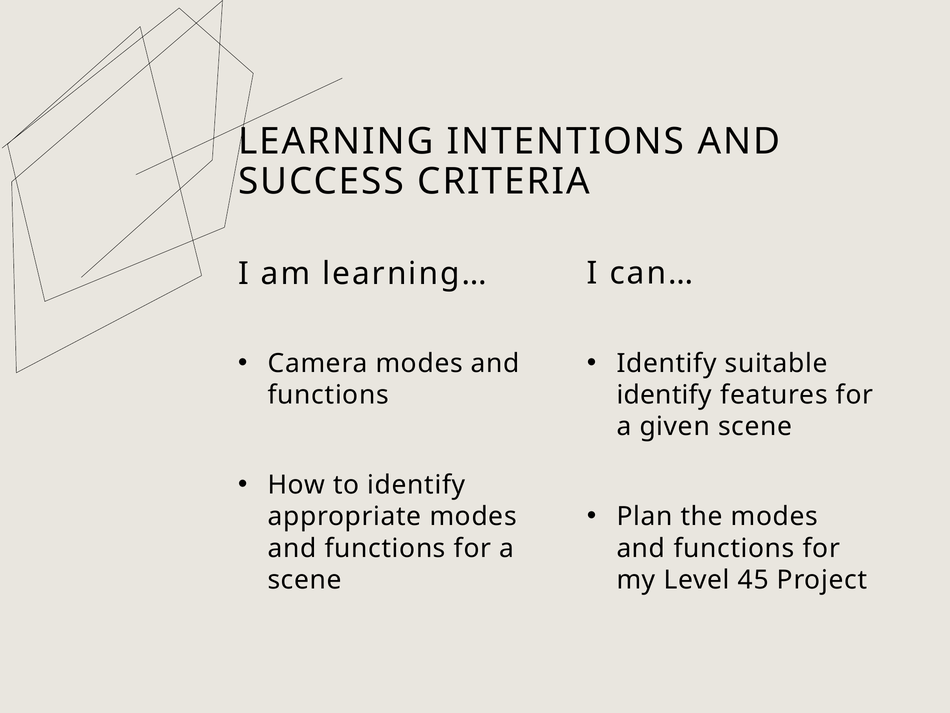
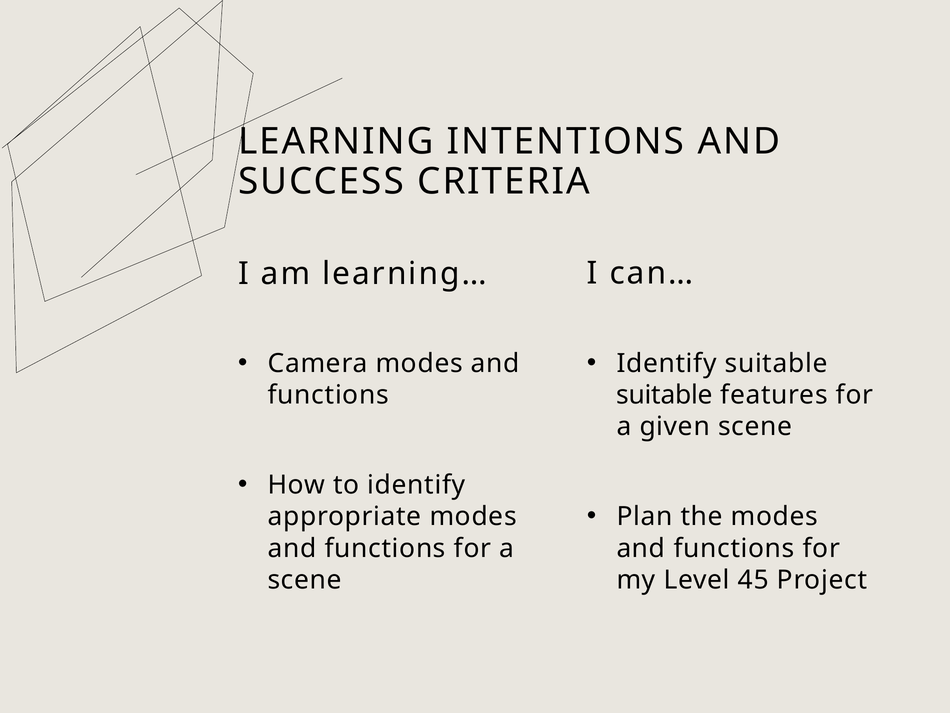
identify: identify -> suitable (664, 395)
